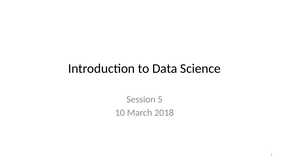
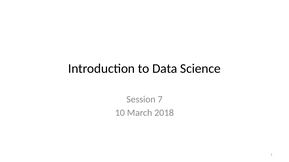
5: 5 -> 7 (160, 100)
